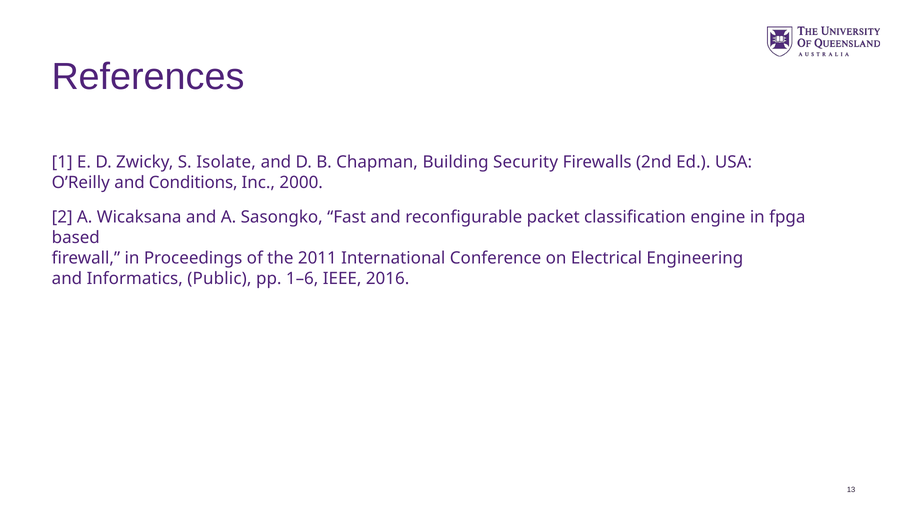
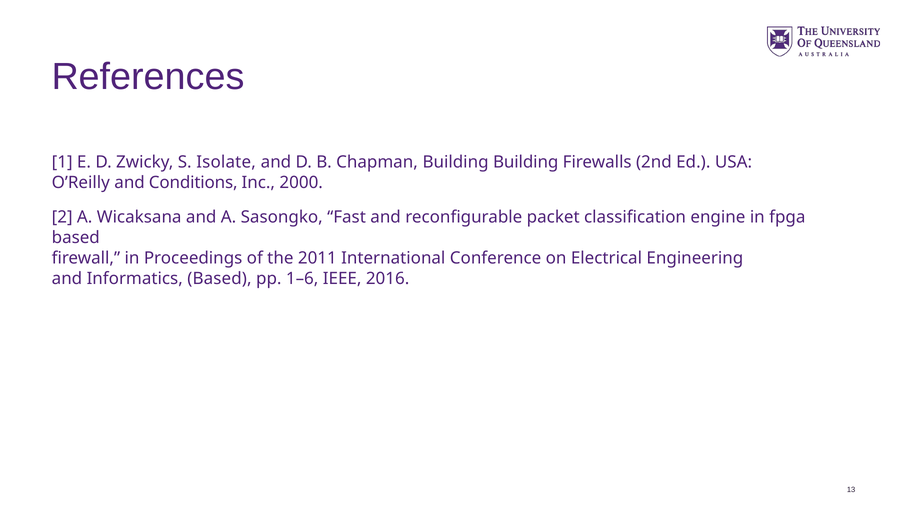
Building Security: Security -> Building (526, 162)
Informatics Public: Public -> Based (219, 279)
